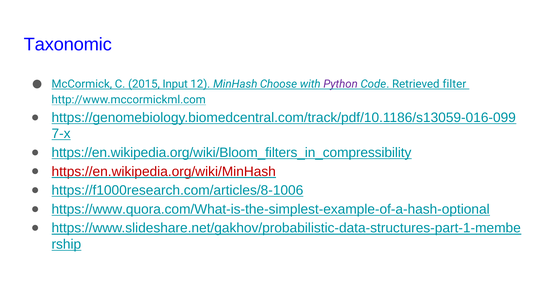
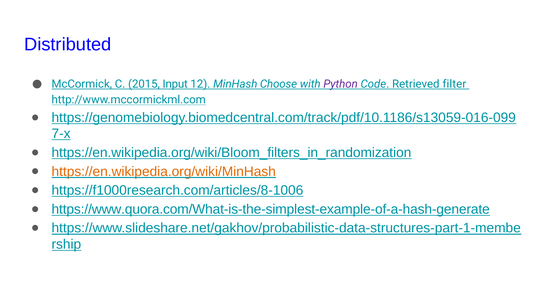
Taxonomic: Taxonomic -> Distributed (68, 44)
https://en.wikipedia.org/wiki/Bloom_filters_in_compressibility: https://en.wikipedia.org/wiki/Bloom_filters_in_compressibility -> https://en.wikipedia.org/wiki/Bloom_filters_in_randomization (231, 153)
https://en.wikipedia.org/wiki/MinHash colour: red -> orange (164, 172)
https://www.quora.com/What-is-the-simplest-example-of-a-hash-optional: https://www.quora.com/What-is-the-simplest-example-of-a-hash-optional -> https://www.quora.com/What-is-the-simplest-example-of-a-hash-generate (271, 209)
